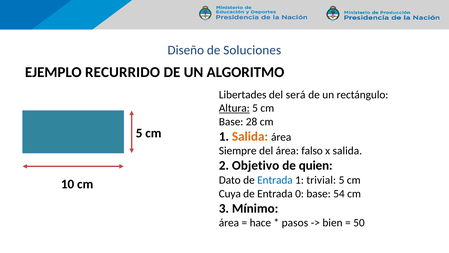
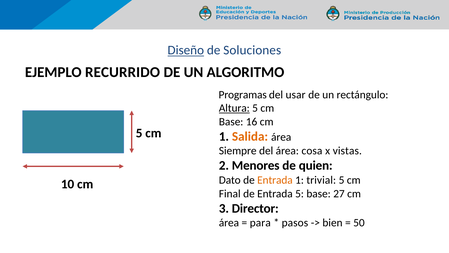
Diseño underline: none -> present (186, 50)
Libertades: Libertades -> Programas (243, 94)
será: será -> usar (296, 94)
28: 28 -> 16 (252, 121)
falso: falso -> cosa (312, 151)
x salida: salida -> vistas (347, 151)
Objetivo: Objetivo -> Menores (256, 165)
Entrada colour: blue -> orange (275, 180)
Cuya: Cuya -> Final (230, 193)
Entrada 0: 0 -> 5 (300, 193)
54: 54 -> 27 (339, 193)
Mínimo: Mínimo -> Director (255, 208)
hace: hace -> para (260, 222)
